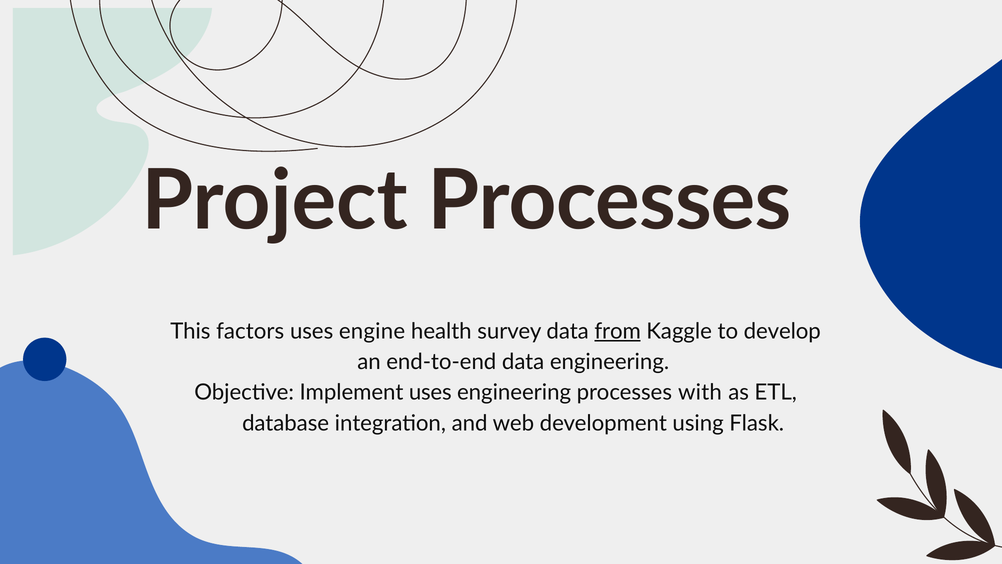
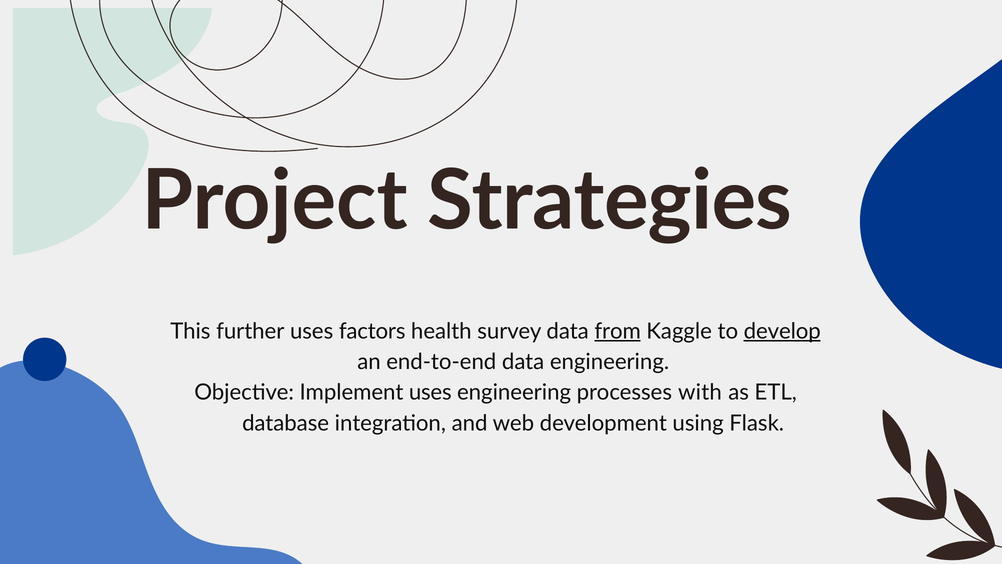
Processes: Processes -> Strategies (610, 201)
factors: factors -> further (250, 331)
engine: engine -> factors (372, 331)
develop underline: none -> present (782, 331)
